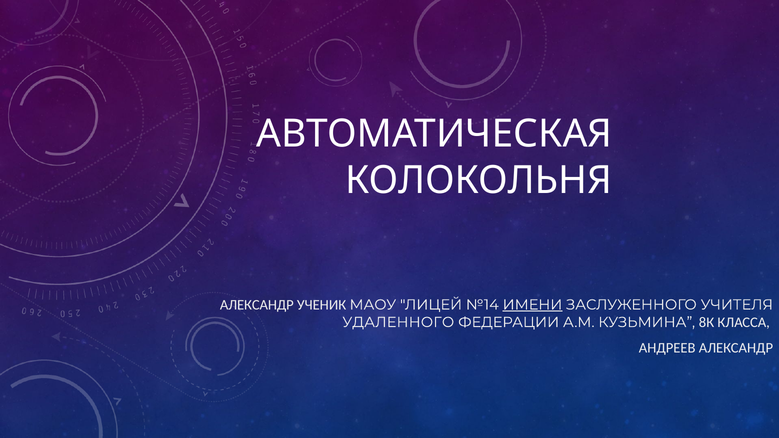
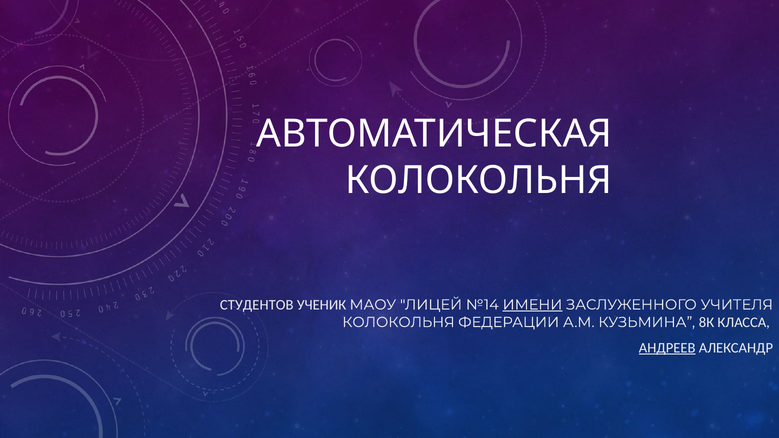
АЛЕКСАНДР: АЛЕКСАНДР -> СТУДЕНТОВ (257, 305)
УДАЛЕННОГО: УДАЛЕННОГО -> КОЛОКОЛЬНЯ (398, 322)
АНДРЕЕВ underline: none -> present (667, 348)
